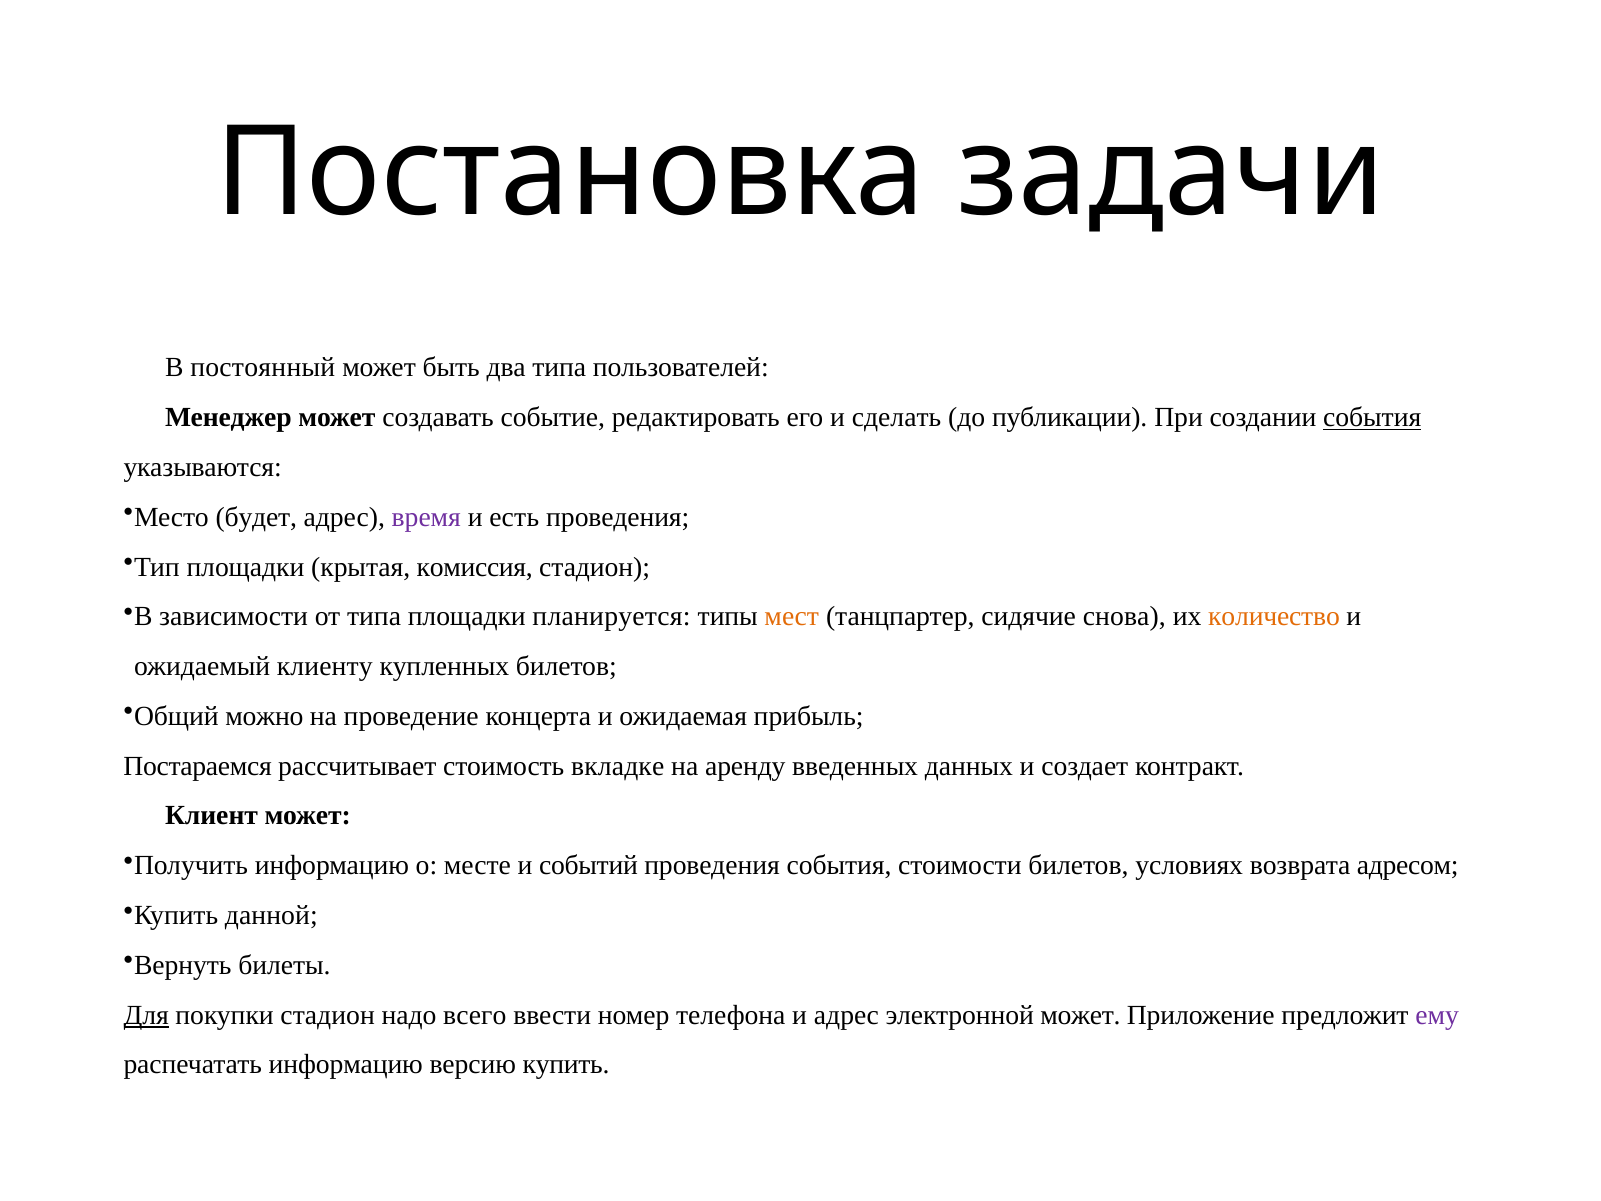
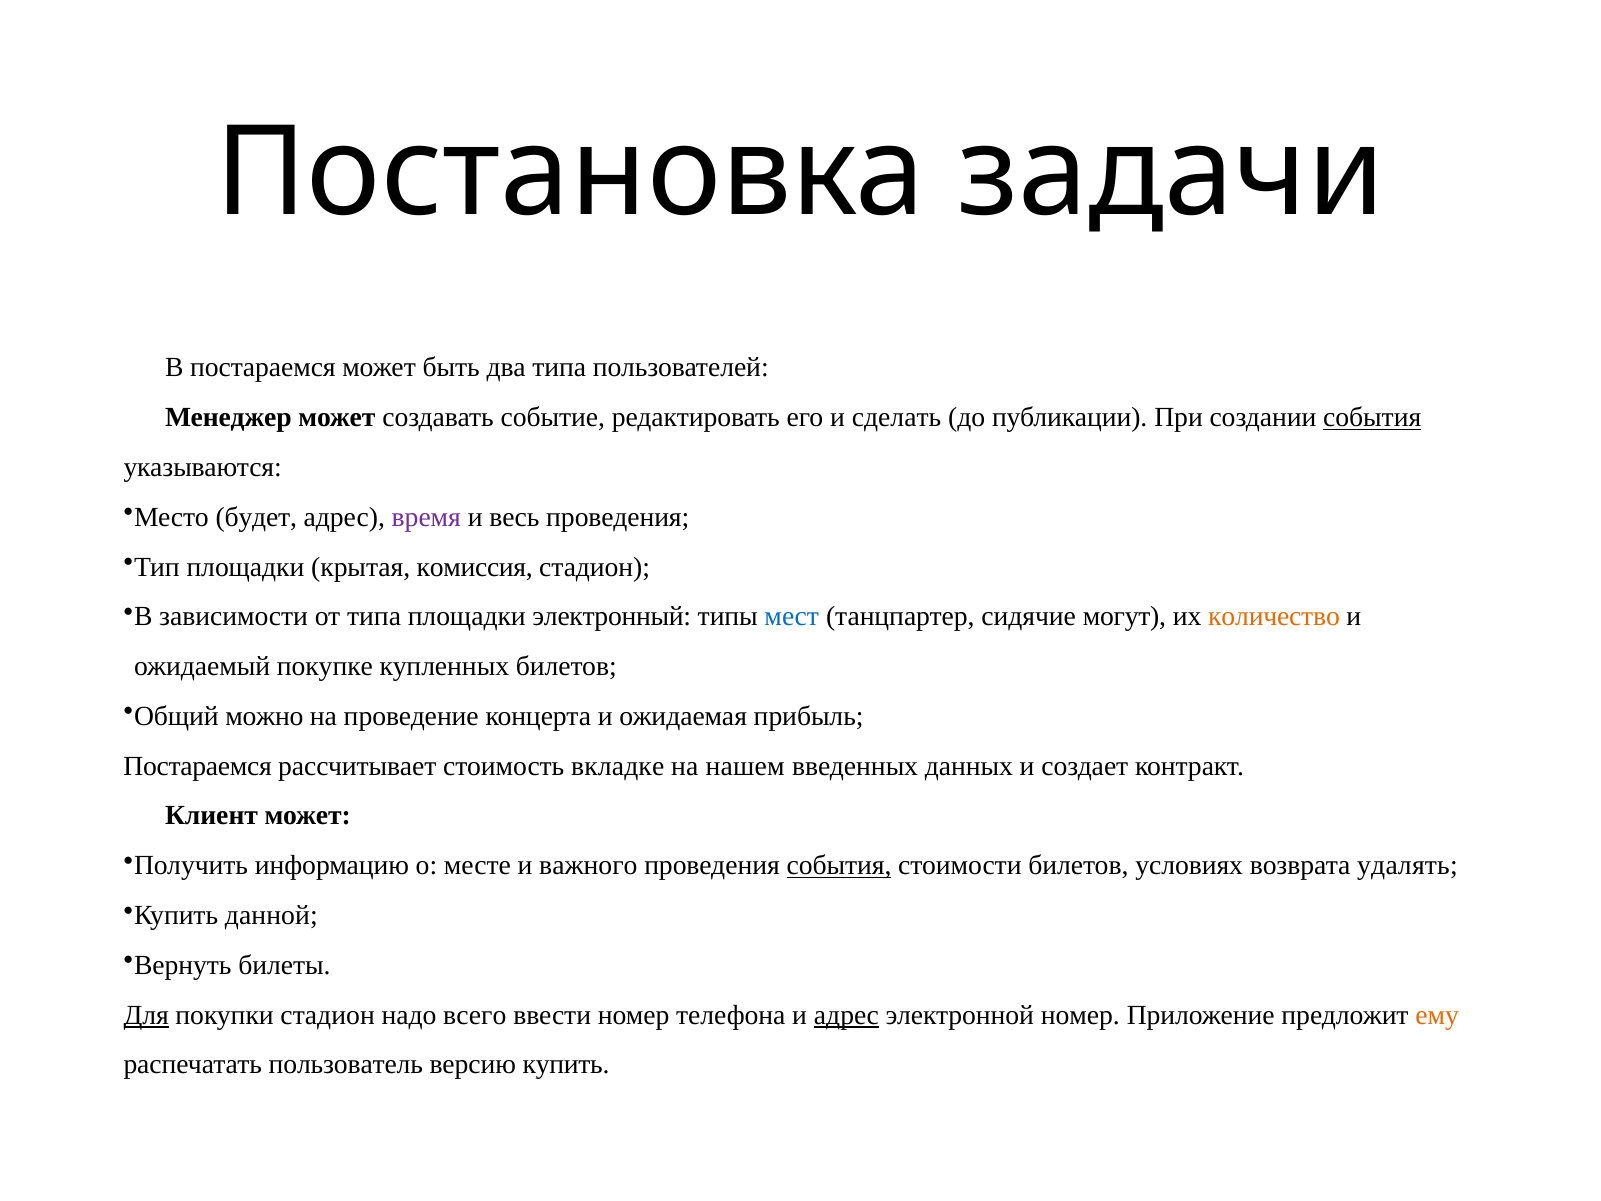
В постоянный: постоянный -> постараемся (263, 368)
есть: есть -> весь (514, 517)
планируется: планируется -> электронный (612, 617)
мест colour: orange -> blue (792, 617)
снова: снова -> могут (1124, 617)
клиенту: клиенту -> покупке (325, 666)
аренду: аренду -> нашем (745, 766)
событий: событий -> важного (588, 865)
события underline: none -> present (839, 865)
адресом: адресом -> удалять (1407, 865)
адрес underline: none -> present (846, 1015)
электронной может: может -> номер (1080, 1015)
ему colour: purple -> orange (1437, 1015)
распечатать информацию: информацию -> пользователь (346, 1065)
